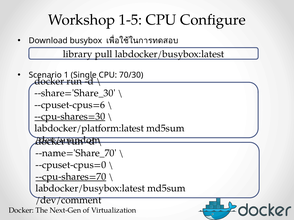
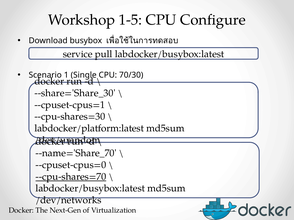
library: library -> service (78, 54)
--cpuset-cpus=6: --cpuset-cpus=6 -> --cpuset-cpus=1 (70, 105)
--cpu-shares=30 underline: present -> none (70, 117)
/dev/comment: /dev/comment -> /dev/networks (69, 201)
